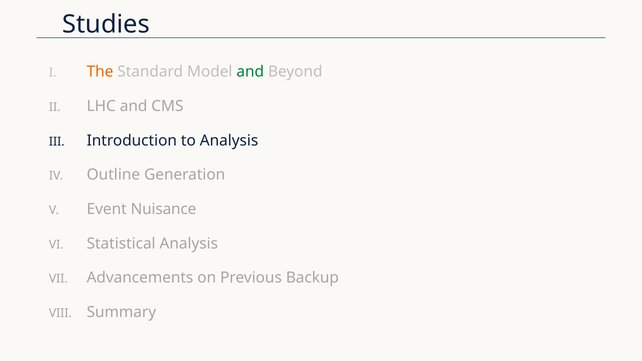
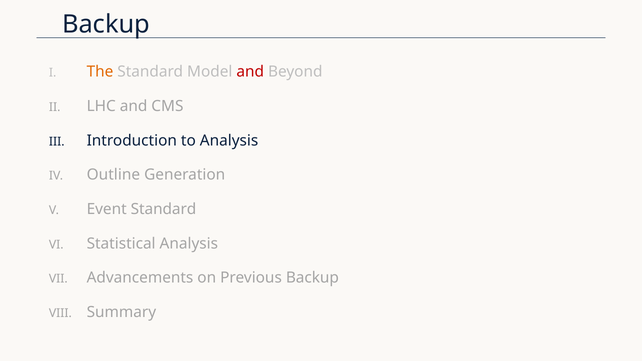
Studies: Studies -> Backup (106, 24)
and colour: green -> red (250, 72)
Event Nuisance: Nuisance -> Standard (163, 209)
